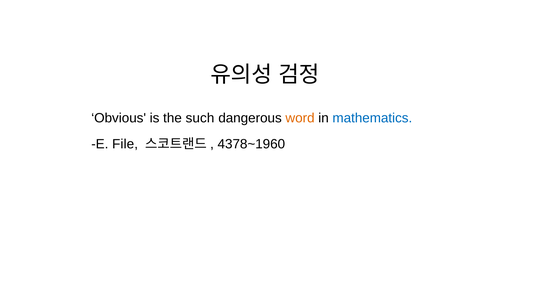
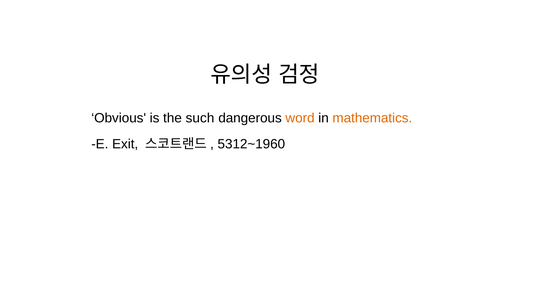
mathematics colour: blue -> orange (372, 118)
File: File -> Exit (125, 144)
4378~1960: 4378~1960 -> 5312~1960 (251, 144)
